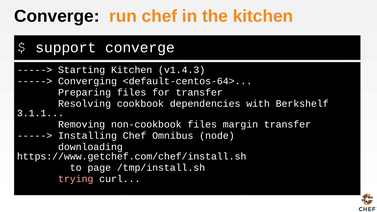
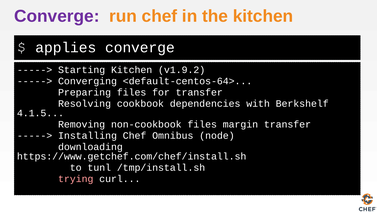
Converge colour: black -> purple (57, 16)
support: support -> applies (66, 48)
v1.4.3: v1.4.3 -> v1.9.2 (182, 70)
3.1.1: 3.1.1 -> 4.1.5 (40, 113)
page: page -> tunl (99, 168)
